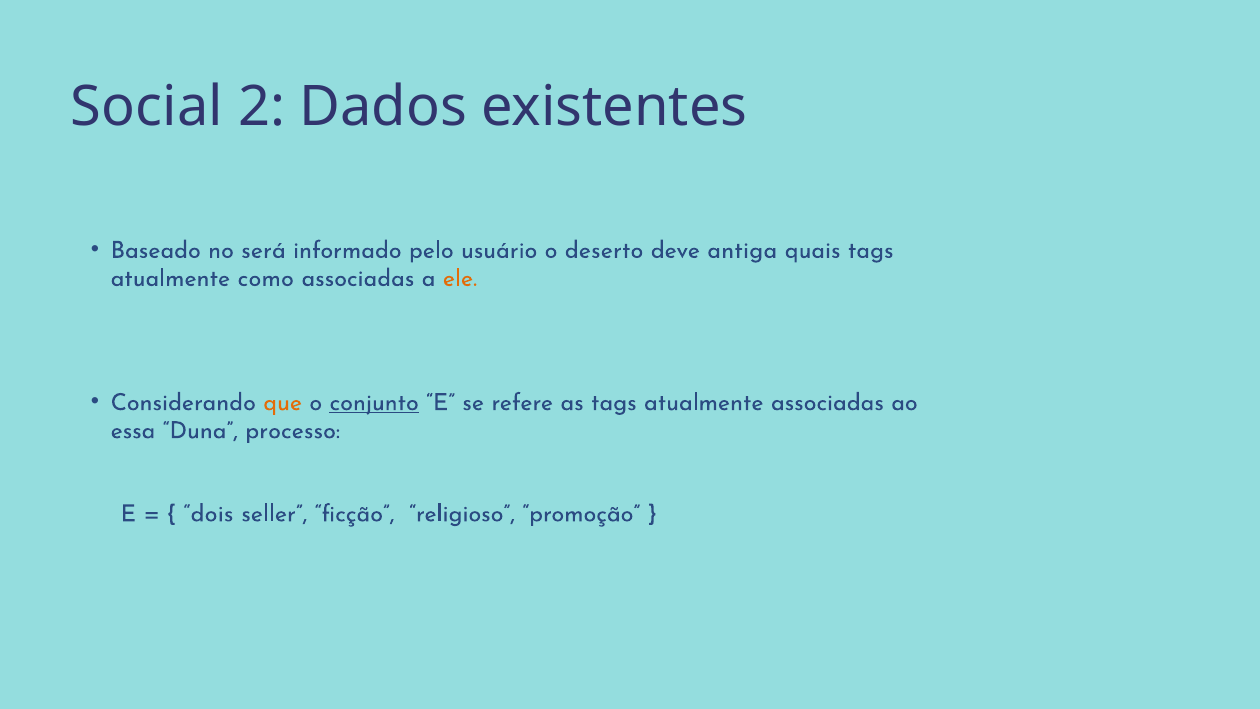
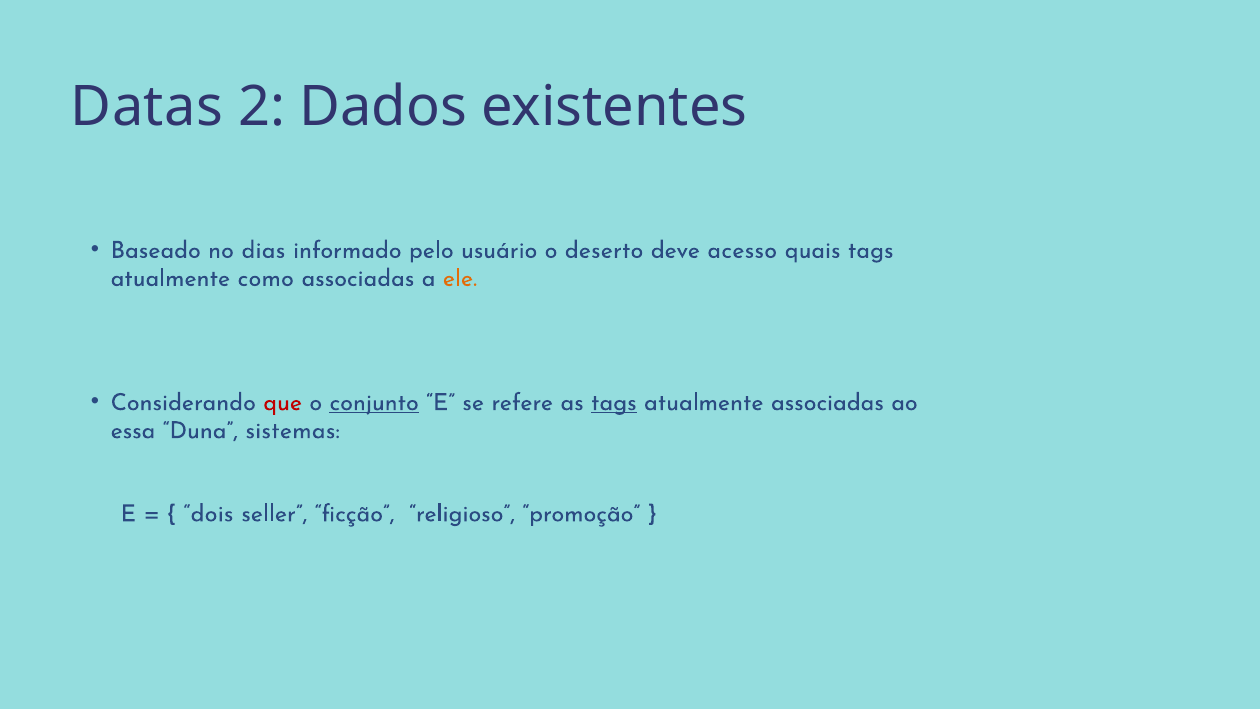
Social: Social -> Datas (147, 107)
será: será -> dias (263, 250)
antiga: antiga -> acesso (742, 250)
que colour: orange -> red (283, 402)
tags underline: none -> present (614, 402)
processo: processo -> sistemas (293, 430)
